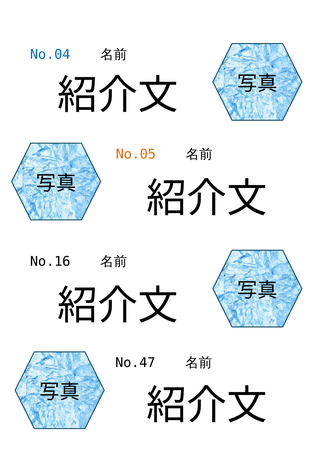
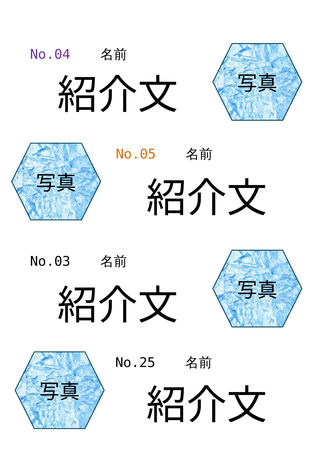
No.04 colour: blue -> purple (50, 54)
No.16: No.16 -> No.03 (50, 261)
No.47: No.47 -> No.25 (135, 363)
